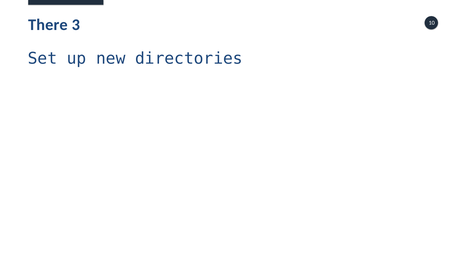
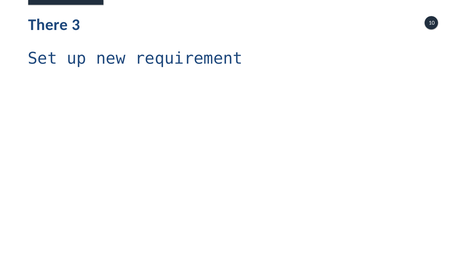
directories: directories -> requirement (189, 59)
